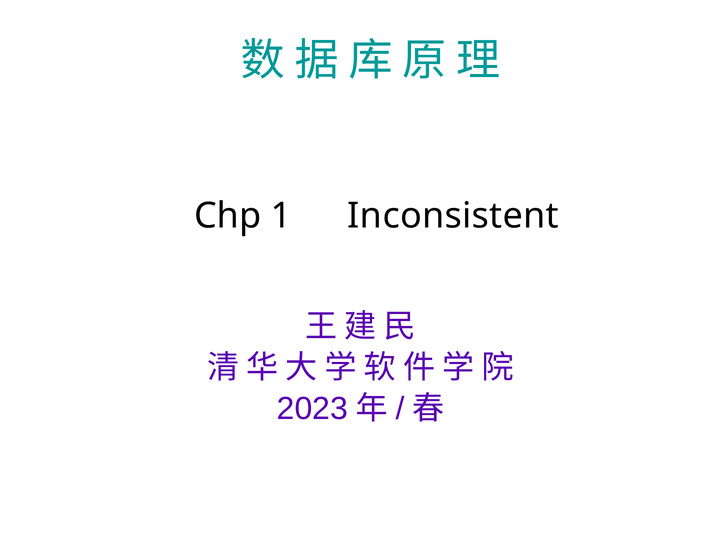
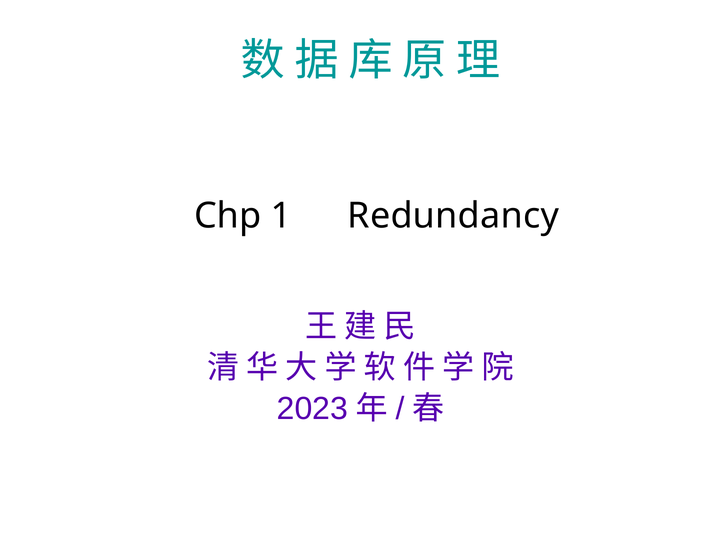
Inconsistent: Inconsistent -> Redundancy (453, 216)
